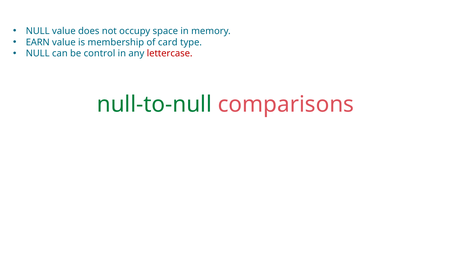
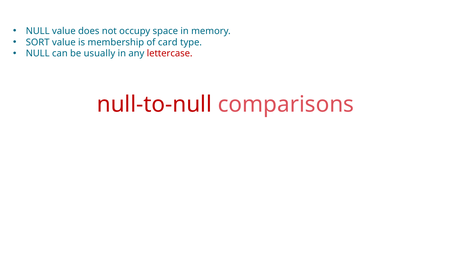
EARN: EARN -> SORT (38, 42)
control: control -> usually (99, 53)
null-to-null colour: green -> red (154, 104)
